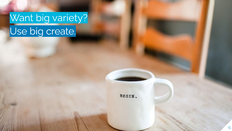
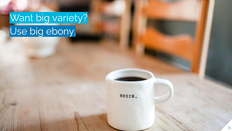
create: create -> ebony (61, 31)
